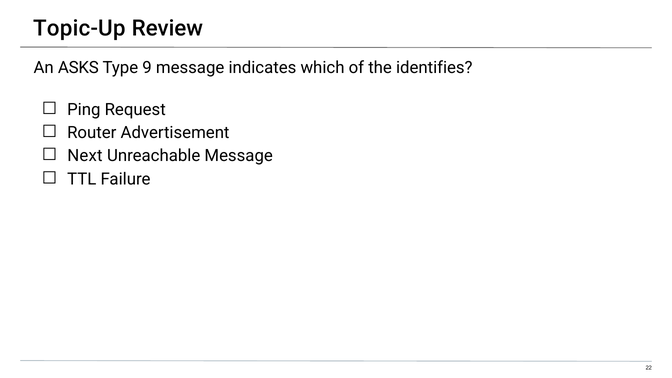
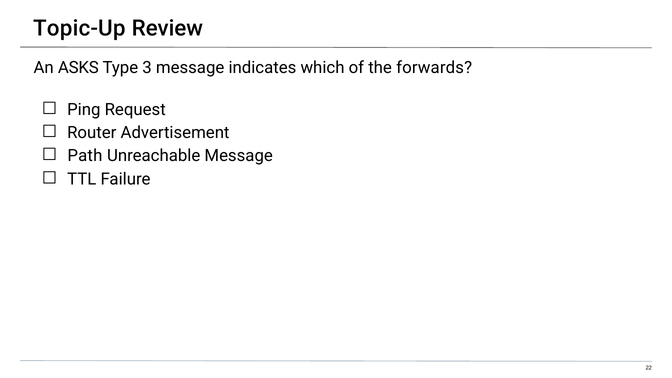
9: 9 -> 3 (147, 68)
identifies: identifies -> forwards (434, 68)
Next: Next -> Path (85, 156)
